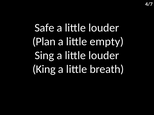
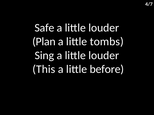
empty: empty -> tombs (107, 42)
King: King -> This (44, 69)
breath: breath -> before (107, 69)
